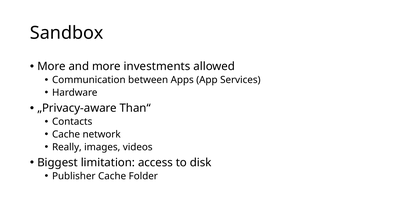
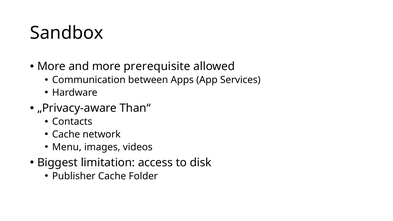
investments: investments -> prerequisite (157, 66)
Really: Really -> Menu (67, 147)
